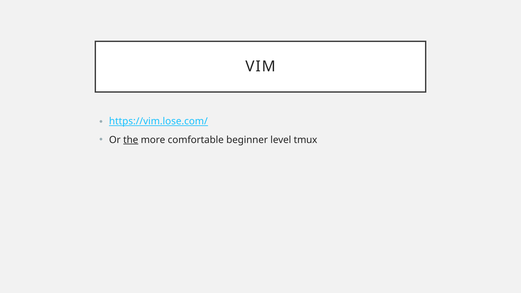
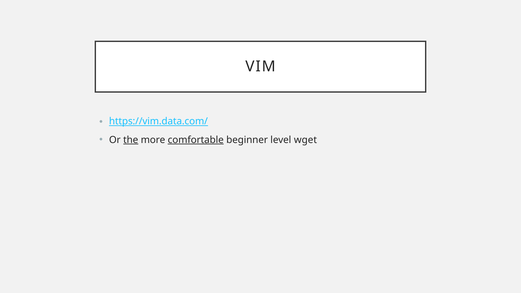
https://vim.lose.com/: https://vim.lose.com/ -> https://vim.data.com/ (158, 121)
comfortable underline: none -> present (196, 140)
tmux: tmux -> wget (305, 140)
